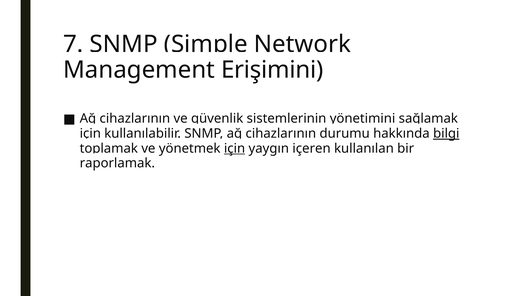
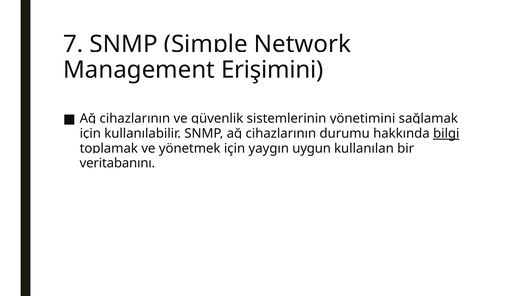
için underline: present -> none (235, 148)
içeren: içeren -> uygun (312, 148)
raporlamak: raporlamak -> veritabanını (117, 163)
